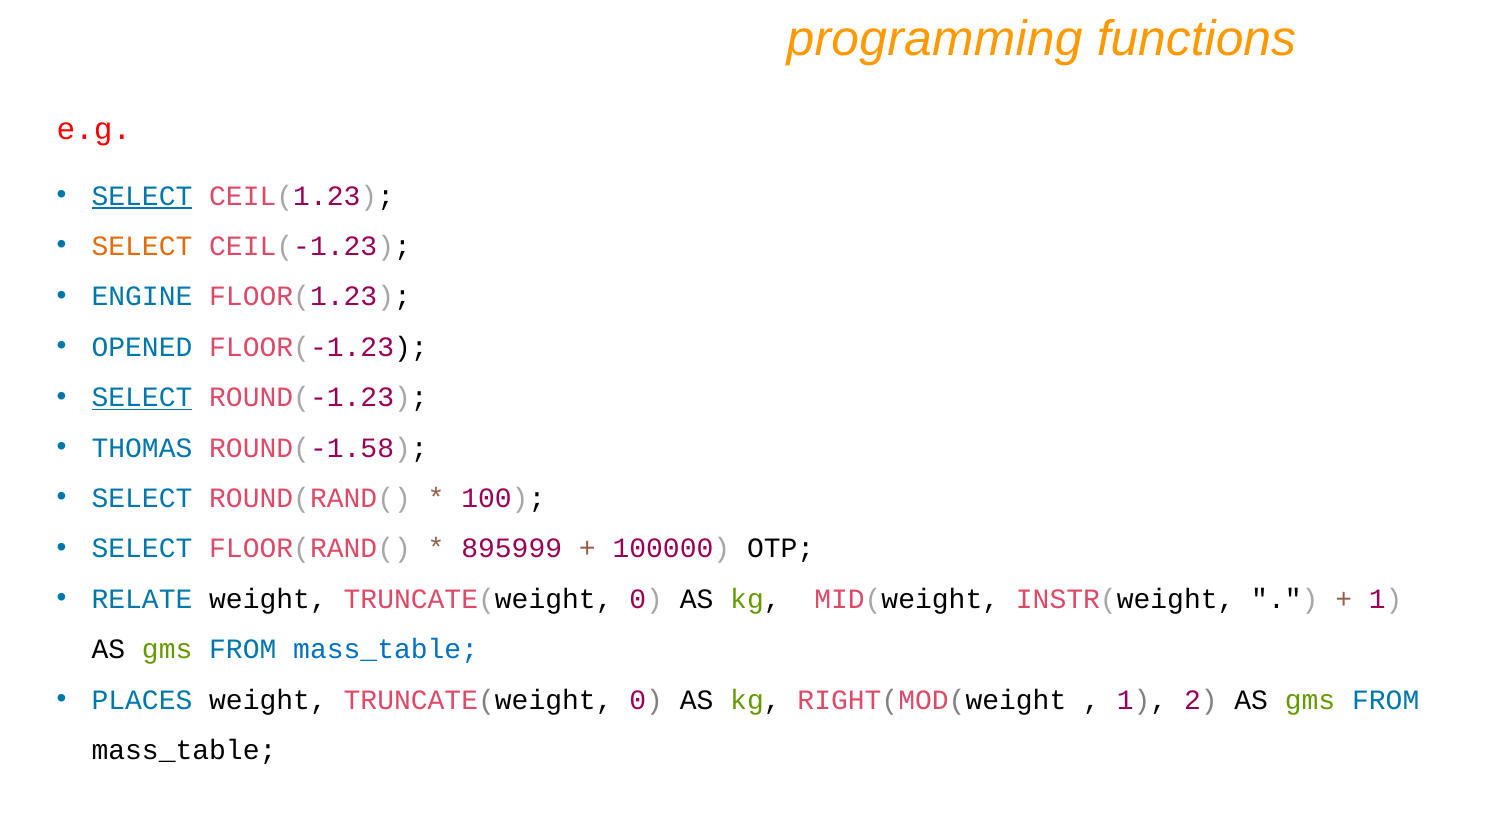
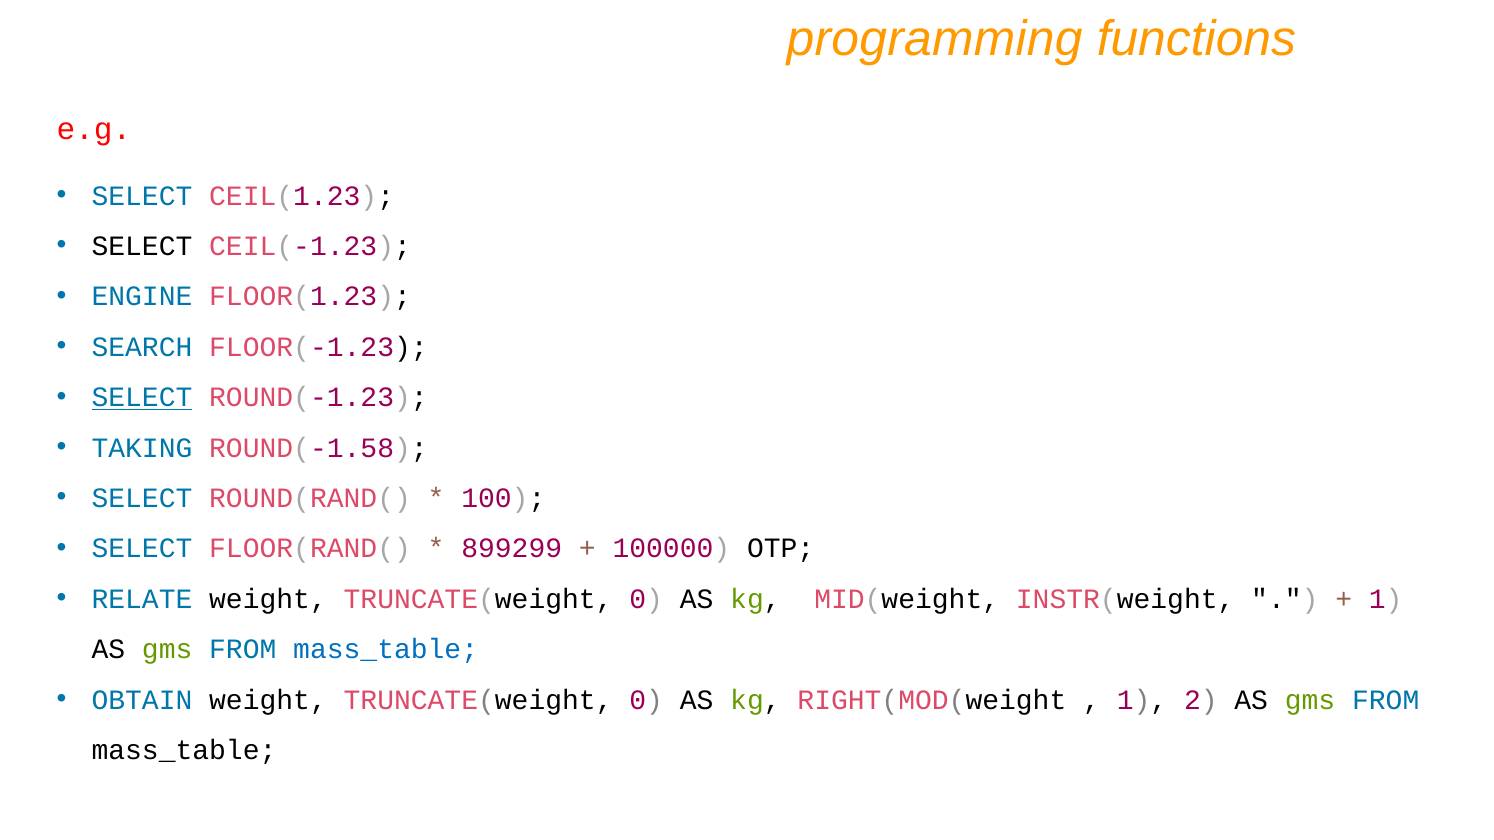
SELECT underline: present -> none (142, 196)
SELECT colour: orange -> black (142, 246)
OPENED: OPENED -> SEARCH (142, 347)
THOMAS: THOMAS -> TAKING (142, 448)
895999: 895999 -> 899299 (512, 549)
PLACES: PLACES -> OBTAIN (142, 700)
